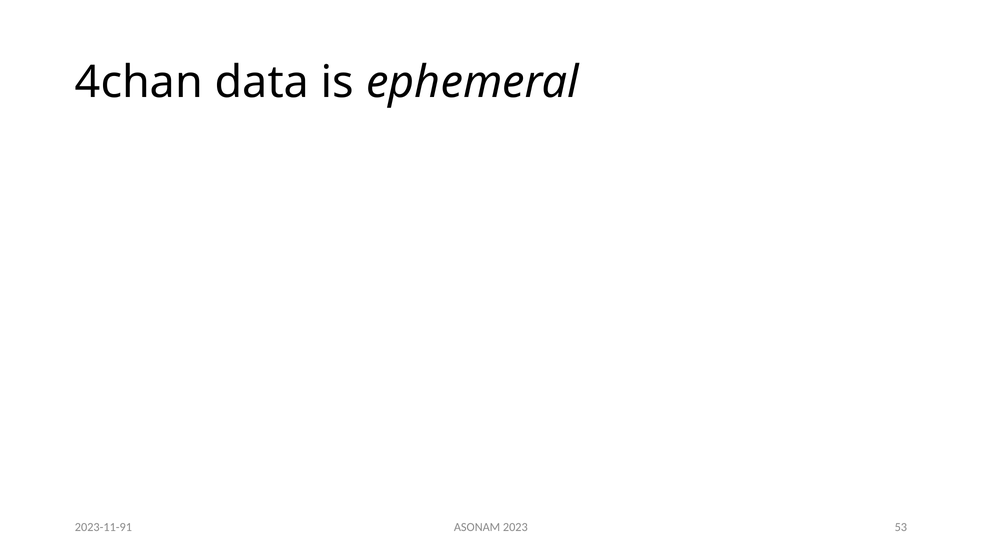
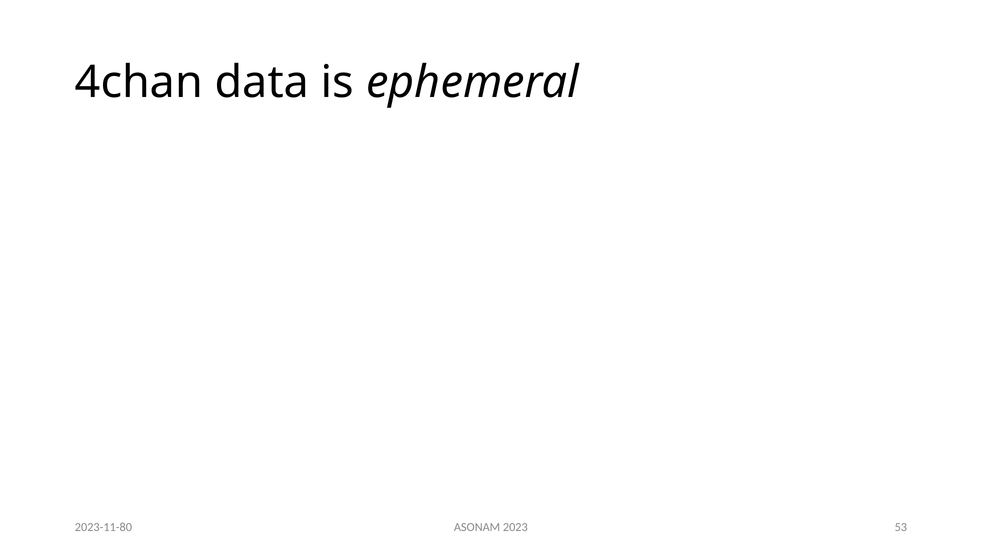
2023-11-91: 2023-11-91 -> 2023-11-80 (103, 528)
